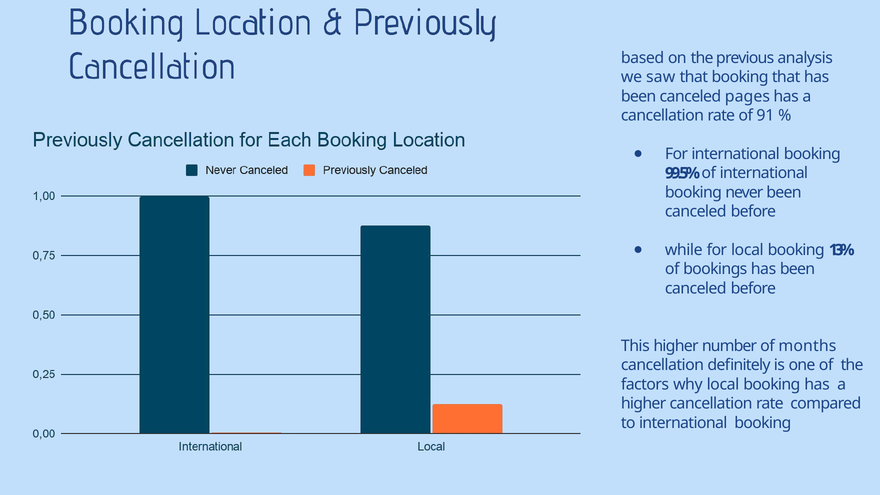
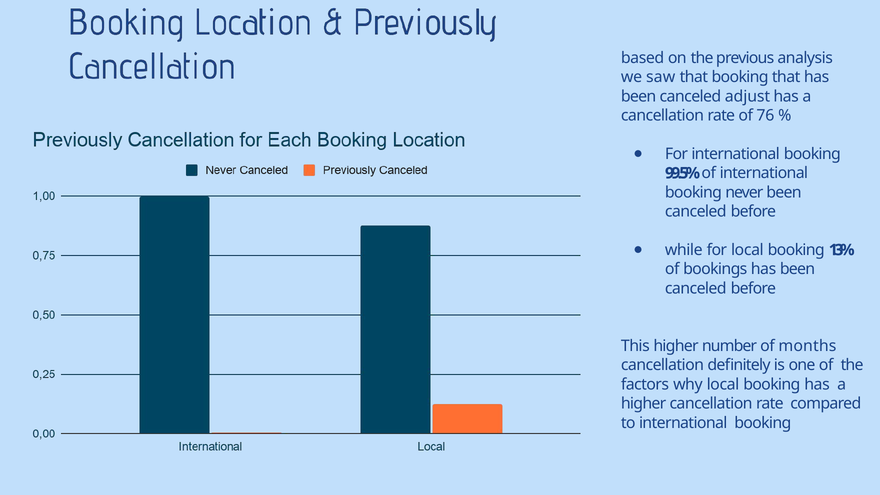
pages: pages -> adjust (748, 96)
91: 91 -> 76 (765, 116)
